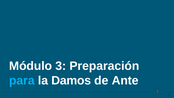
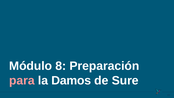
3: 3 -> 8 (61, 66)
para colour: light blue -> pink (22, 80)
Ante: Ante -> Sure (125, 80)
